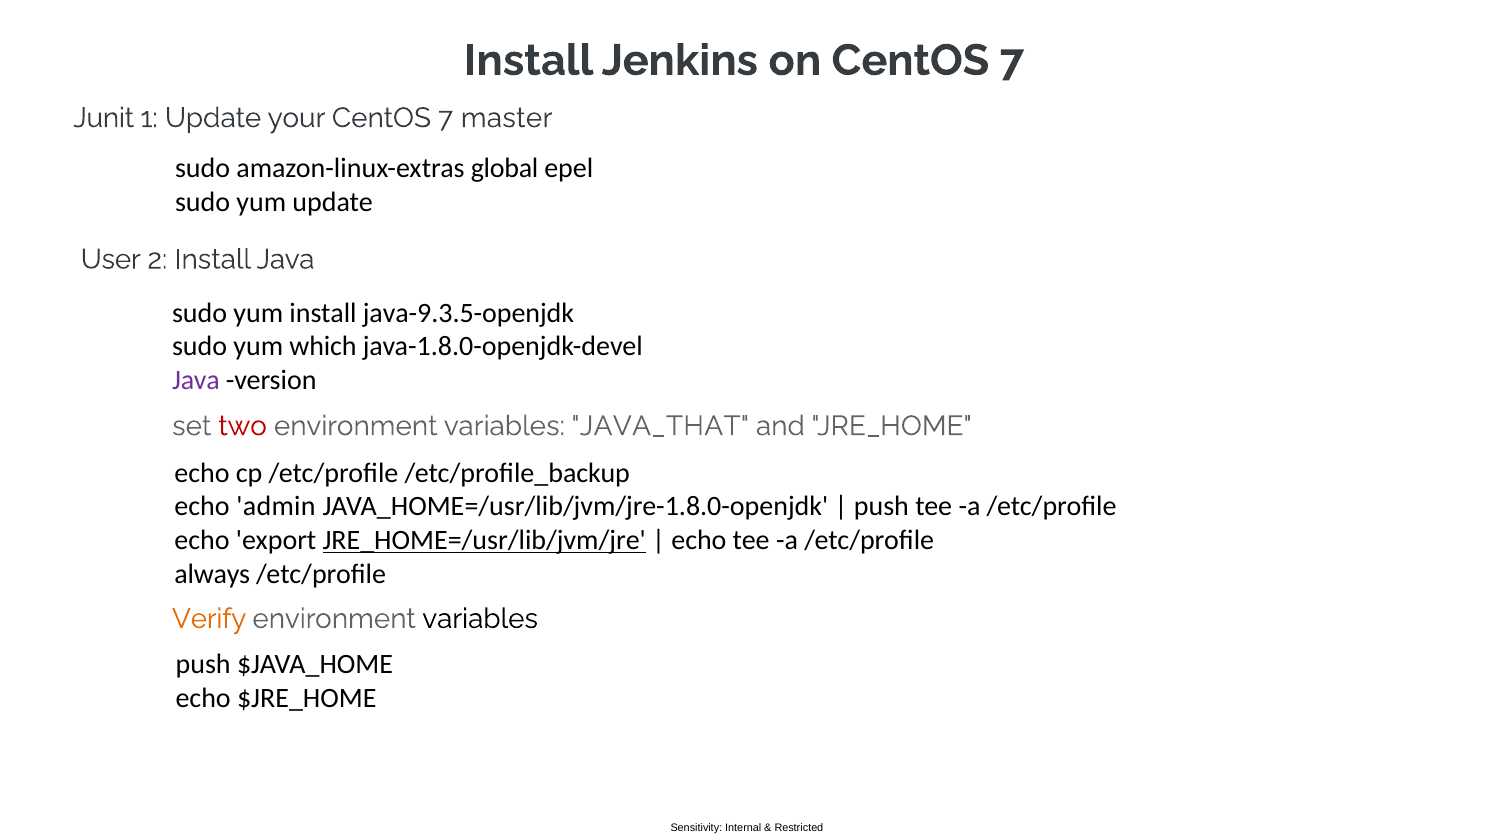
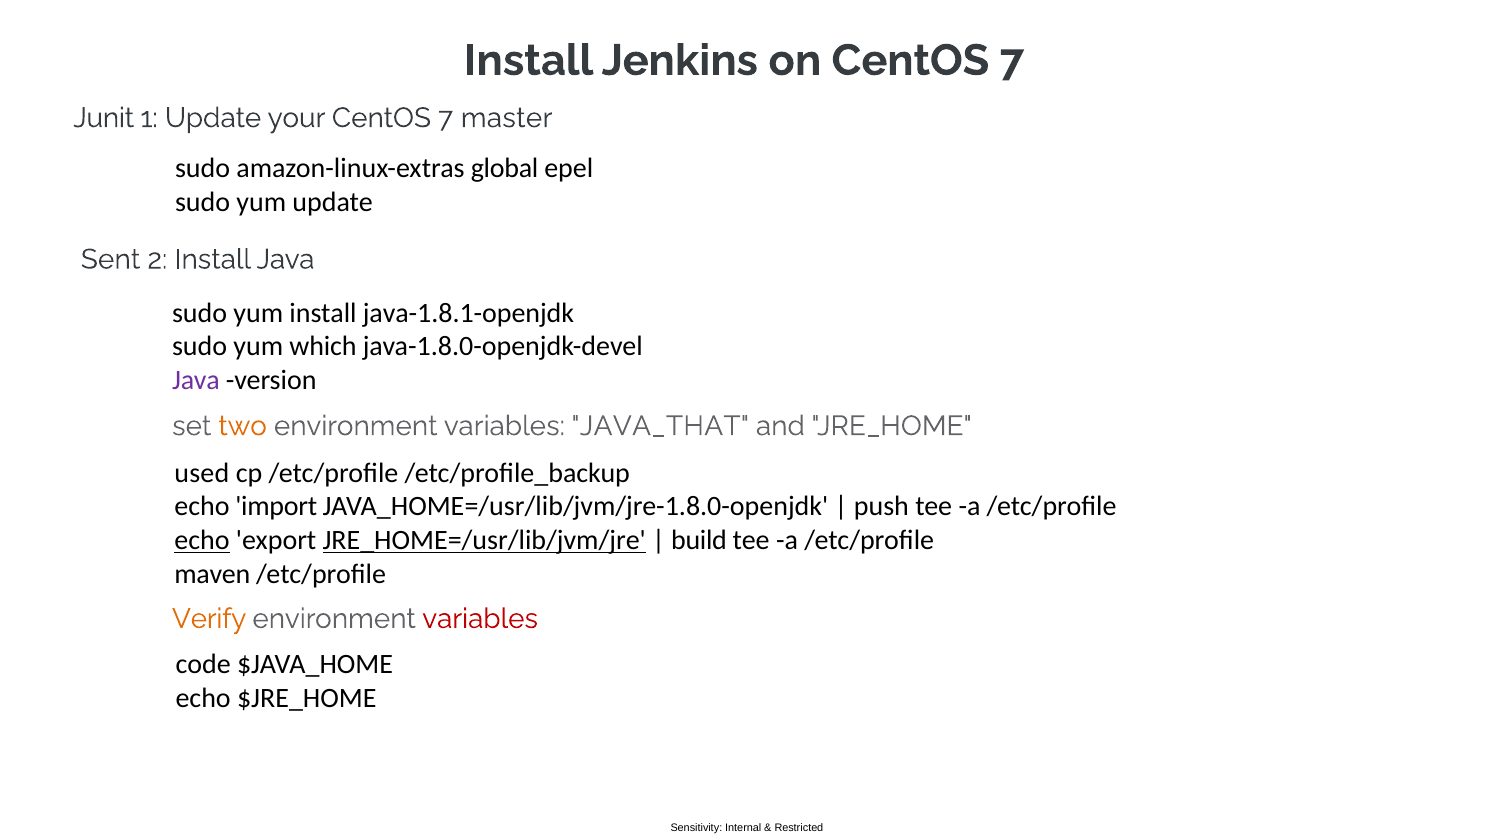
User: User -> Sent (111, 259)
java-9.3.5-openjdk: java-9.3.5-openjdk -> java-1.8.1-openjdk (468, 313)
two colour: red -> orange (243, 426)
echo: echo -> used (202, 473)
admin: admin -> import (276, 507)
echo underline: none -> present (202, 541)
echo: echo -> build (699, 541)
always: always -> maven (212, 574)
variables colour: black -> red (480, 619)
push: push -> code (203, 665)
